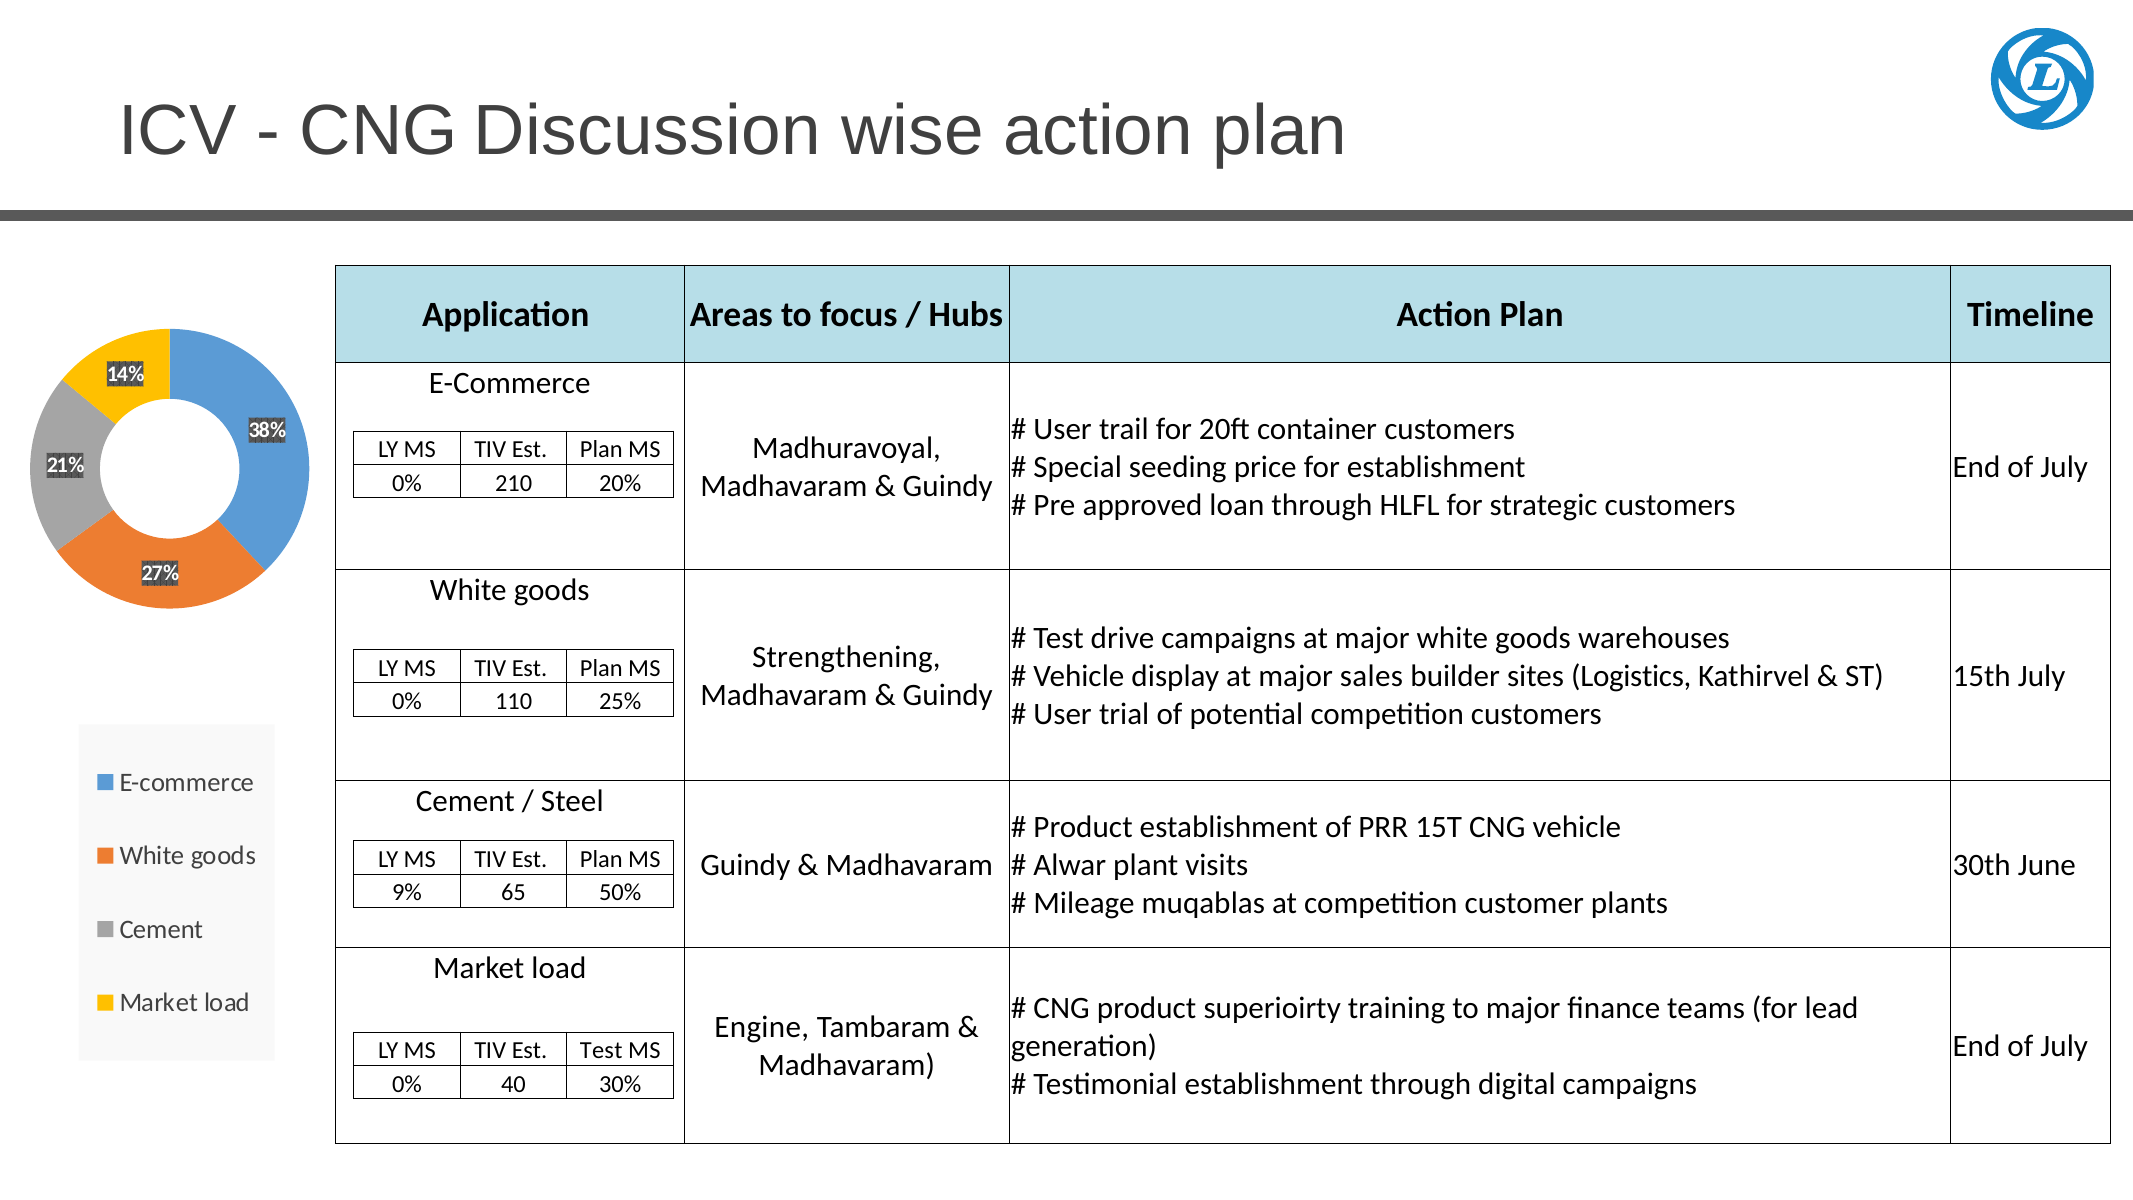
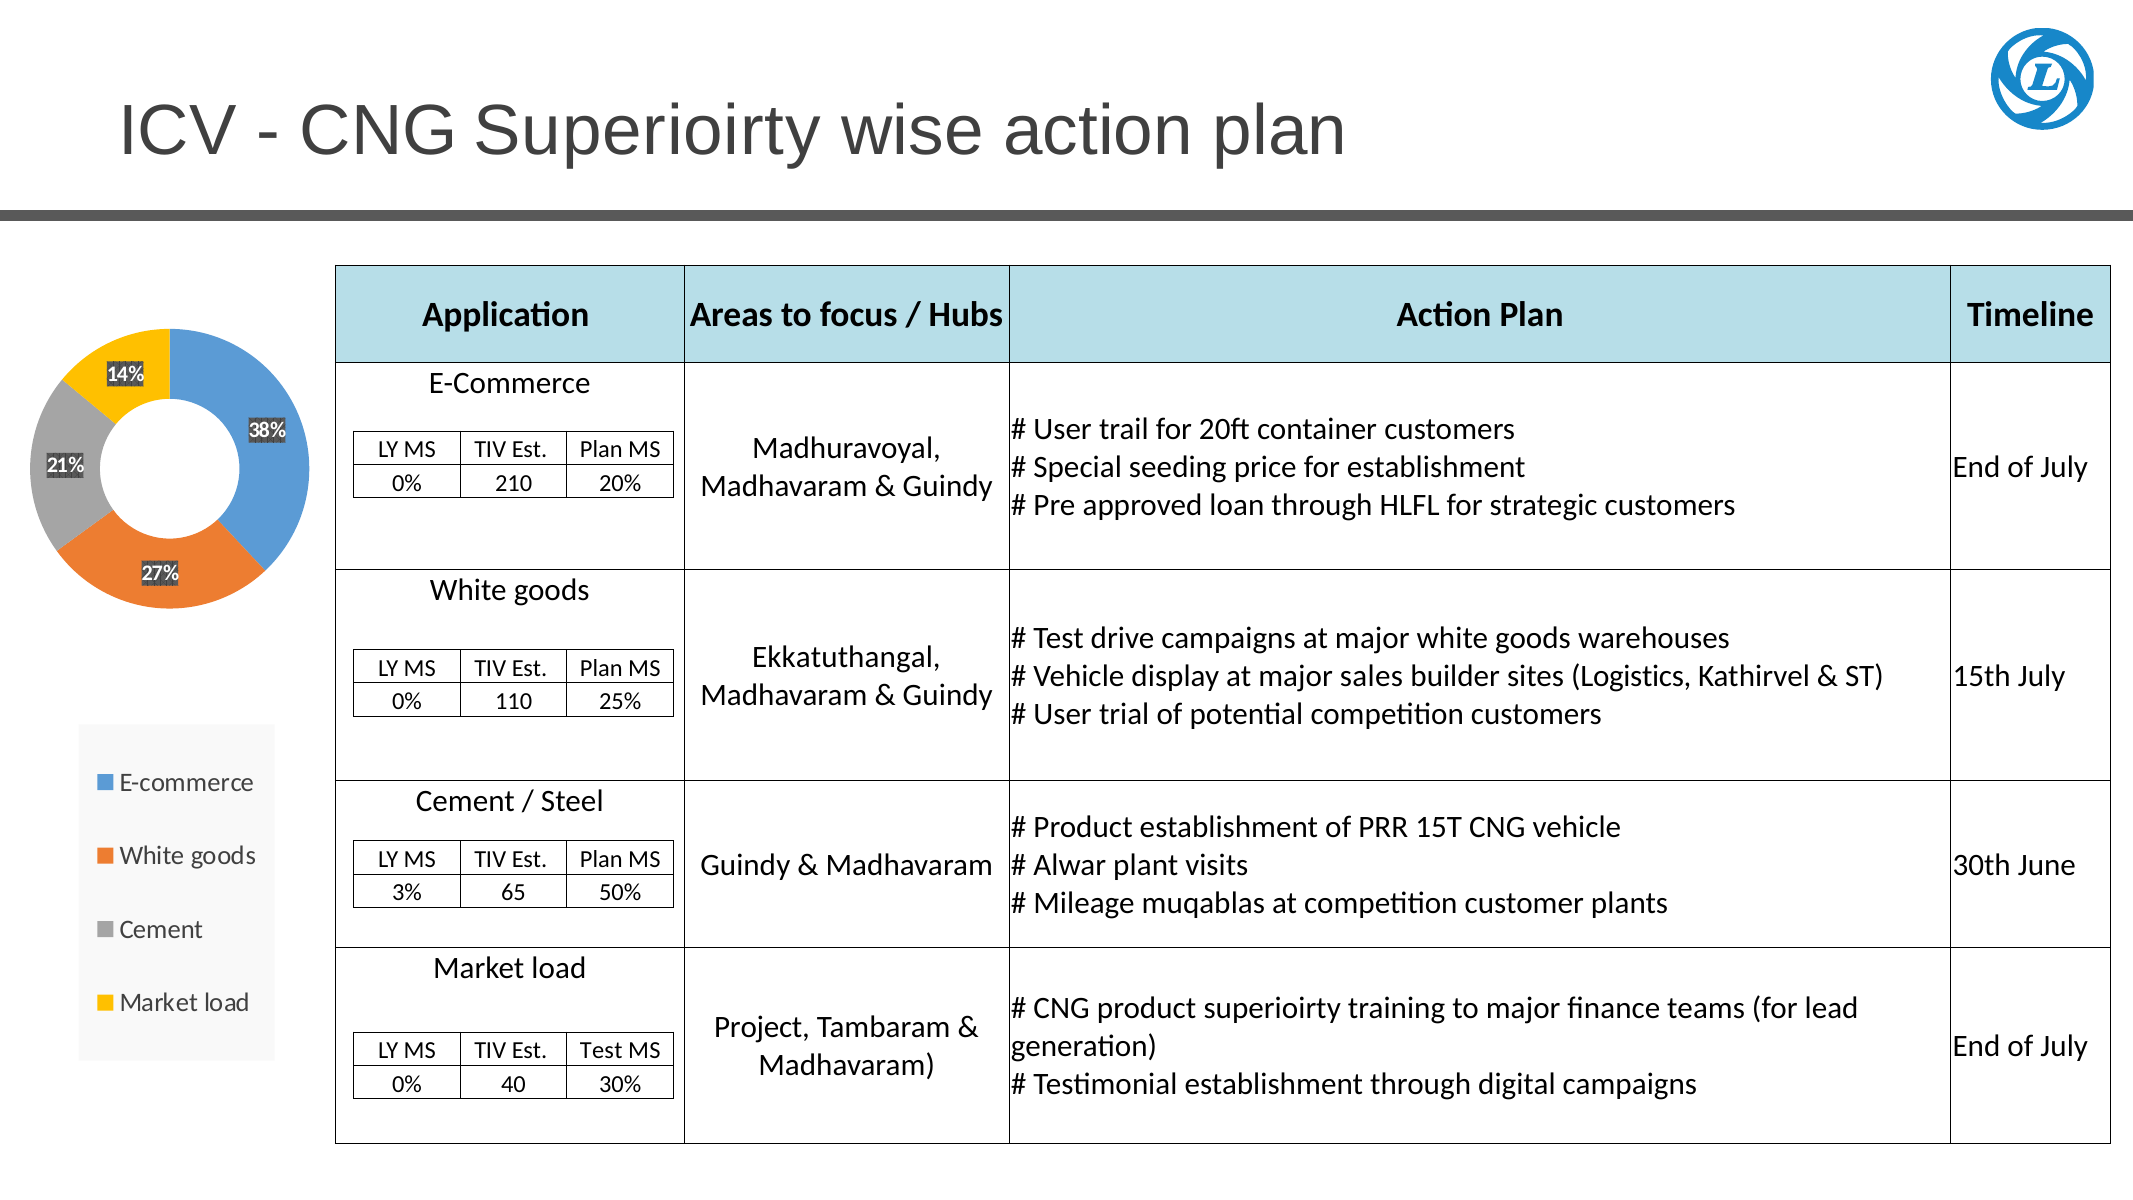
CNG Discussion: Discussion -> Superioirty (647, 131)
Strengthening: Strengthening -> Ekkatuthangal (846, 657)
9%: 9% -> 3% (407, 893)
Engine: Engine -> Project (762, 1027)
